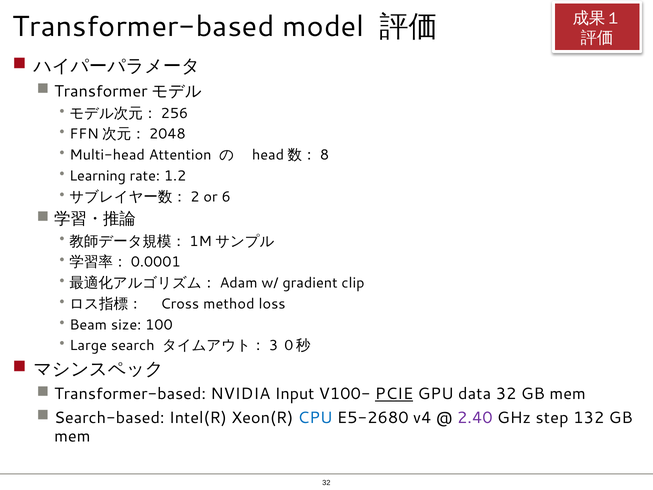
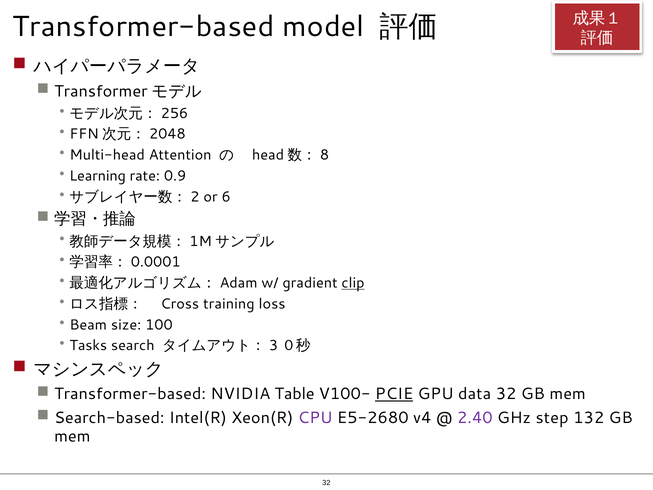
1.2: 1.2 -> 0.9 (175, 176)
clip underline: none -> present (353, 283)
method: method -> training (229, 304)
Large: Large -> Tasks (88, 345)
Input: Input -> Table (295, 394)
CPU colour: blue -> purple (315, 417)
